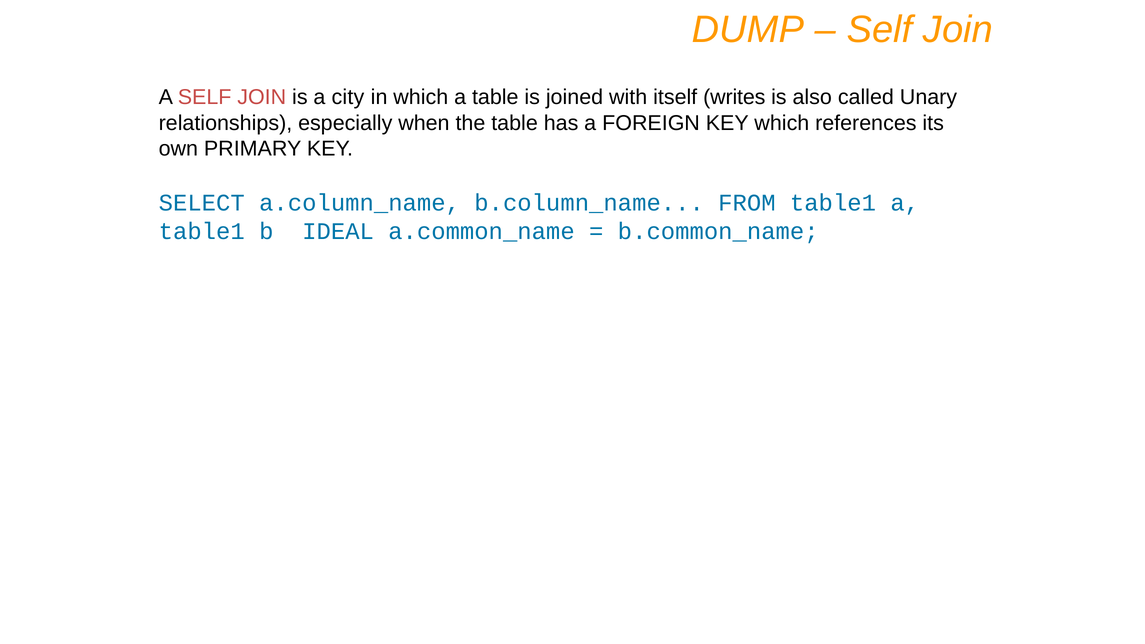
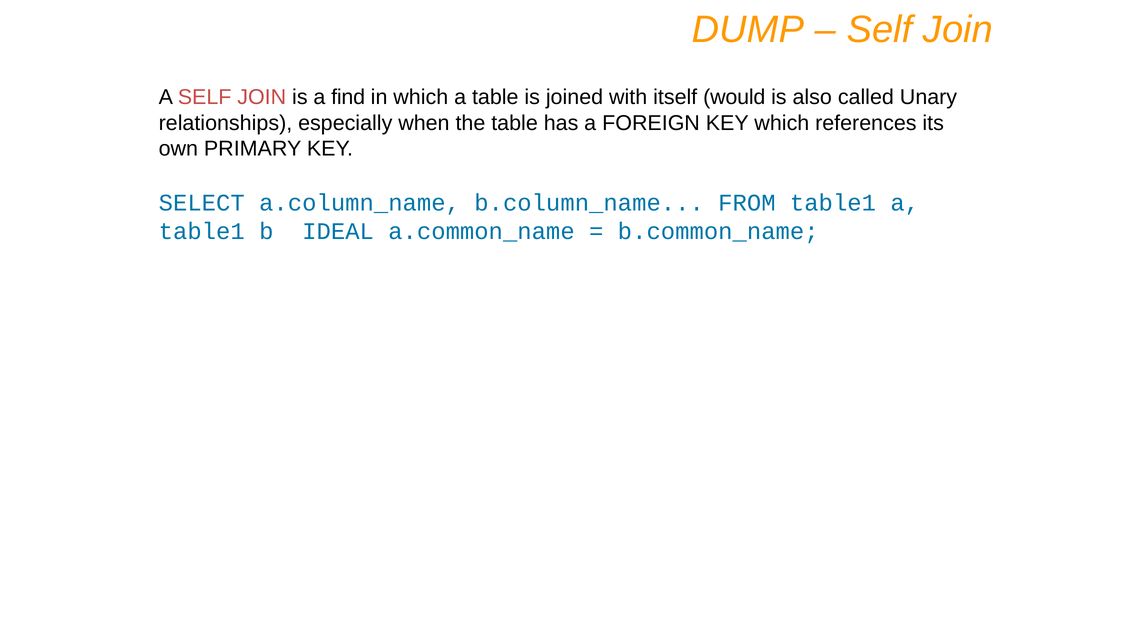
city: city -> find (348, 97)
writes: writes -> would (734, 97)
